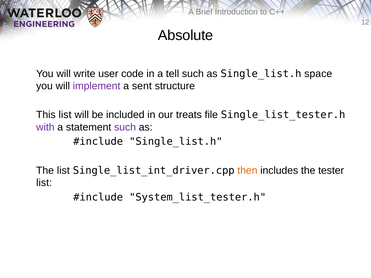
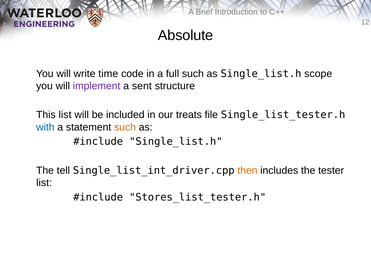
user: user -> time (108, 74)
tell: tell -> full (173, 74)
space: space -> scope (318, 74)
with colour: purple -> blue (45, 127)
such colour: purple -> orange (125, 127)
The list: list -> tell (63, 171)
System_list_tester.h: System_list_tester.h -> Stores_list_tester.h (198, 197)
